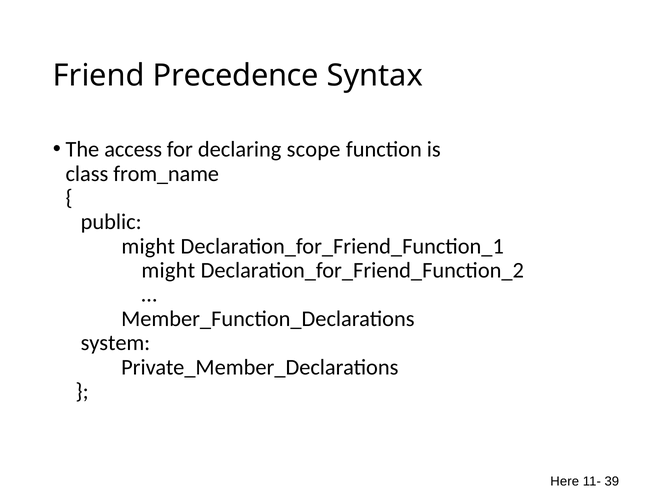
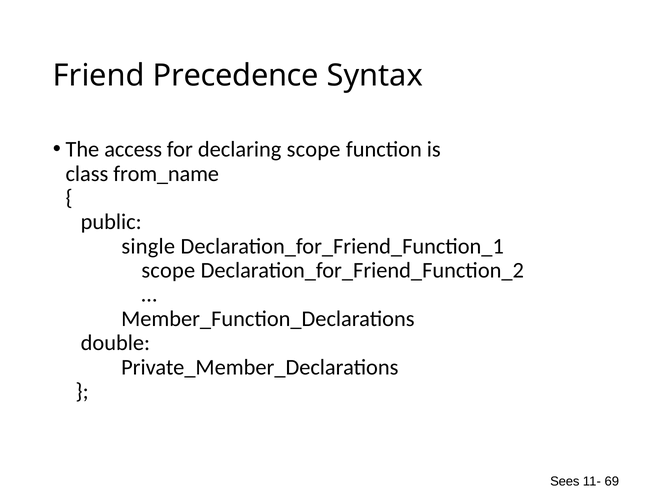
might: might -> single (148, 246)
might: might -> scope (168, 270)
system: system -> double (115, 343)
Here: Here -> Sees (565, 481)
39: 39 -> 69 (612, 481)
